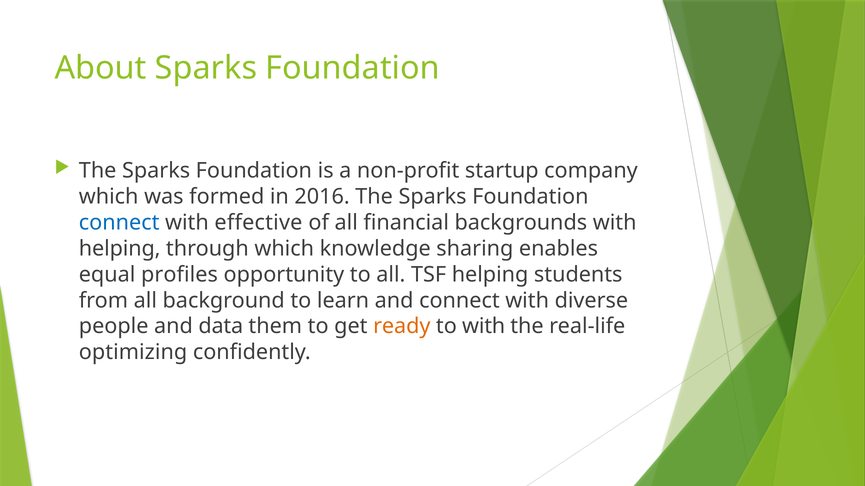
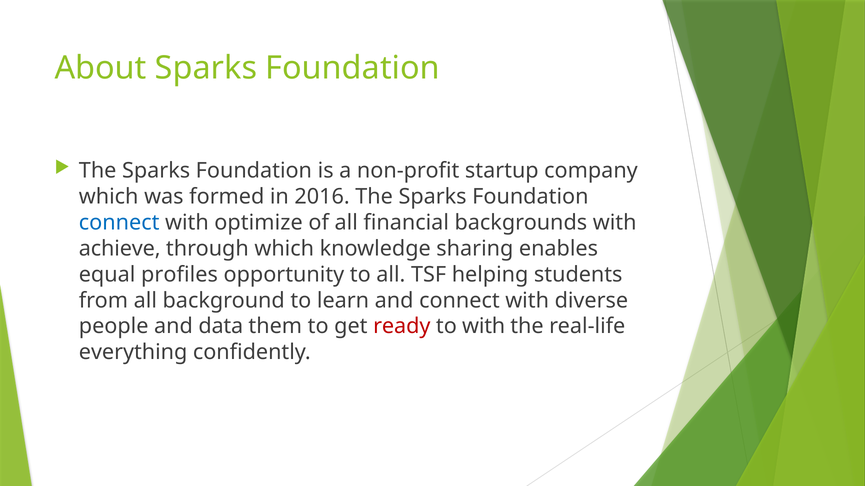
effective: effective -> optimize (259, 223)
helping: helping -> achieve (120, 249)
ready colour: orange -> red (402, 327)
optimizing: optimizing -> everything (133, 353)
